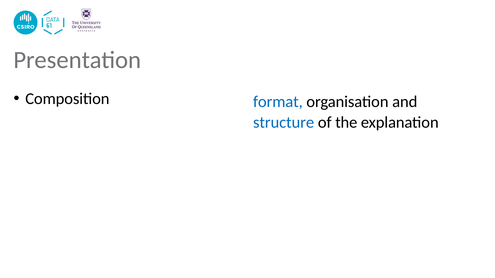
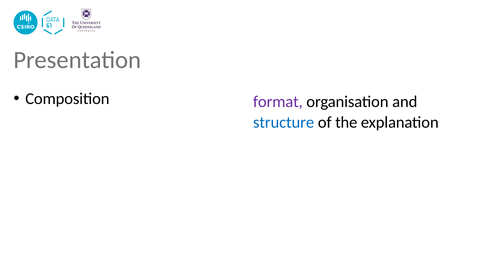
format colour: blue -> purple (278, 102)
